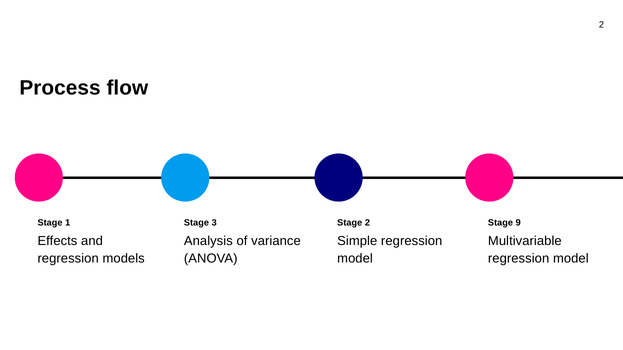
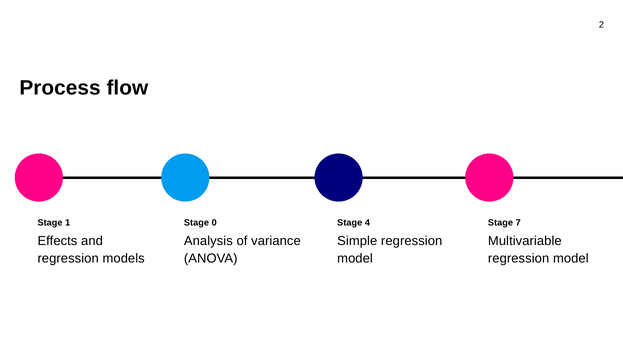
3: 3 -> 0 (214, 223)
Stage 2: 2 -> 4 (368, 223)
9: 9 -> 7 (518, 223)
